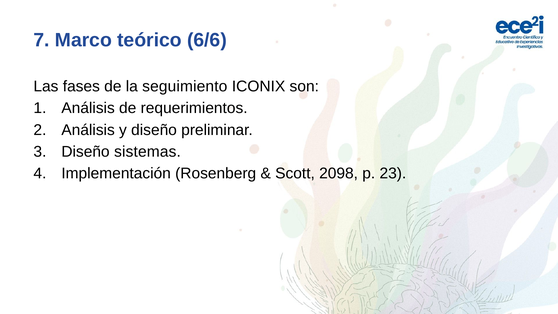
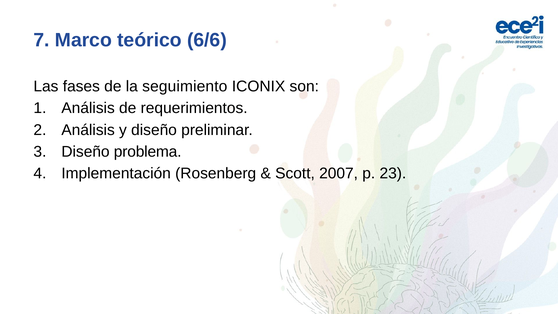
sistemas: sistemas -> problema (148, 152)
2098: 2098 -> 2007 (339, 173)
